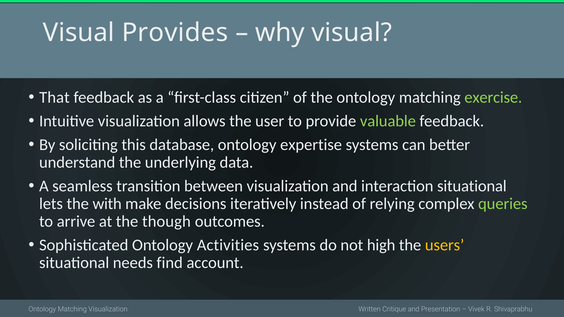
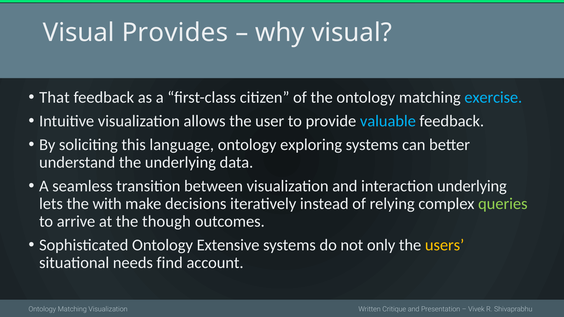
exercise colour: light green -> light blue (493, 97)
valuable colour: light green -> light blue (388, 121)
database: database -> language (182, 145)
expertise: expertise -> exploring (311, 145)
interaction situational: situational -> underlying (472, 186)
Activities: Activities -> Extensive (228, 245)
high: high -> only (381, 245)
